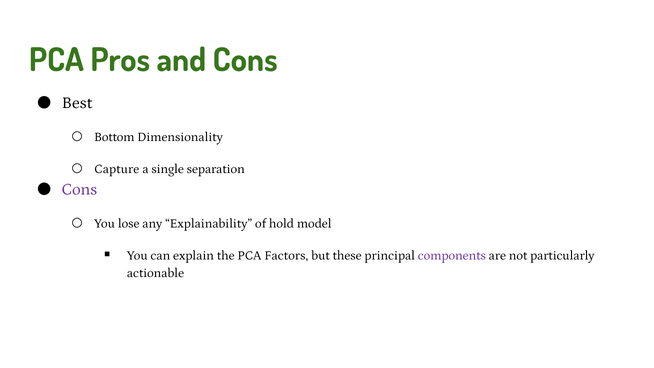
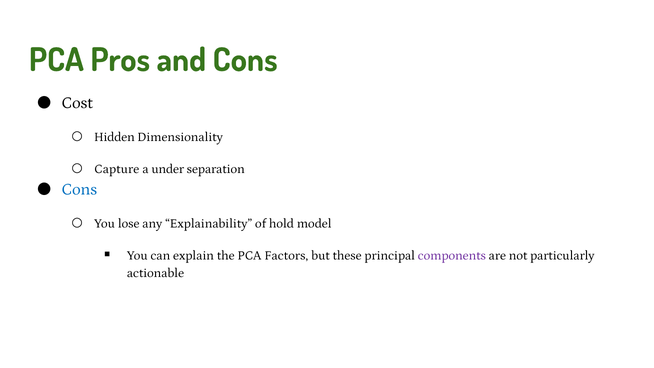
Best: Best -> Cost (77, 103)
Bottom: Bottom -> Hidden (114, 137)
single: single -> under (168, 169)
Cons colour: purple -> blue (79, 190)
